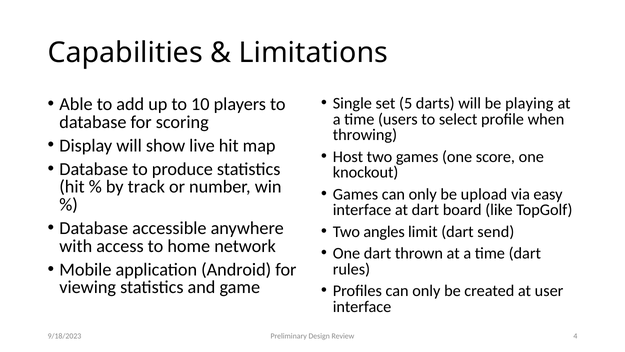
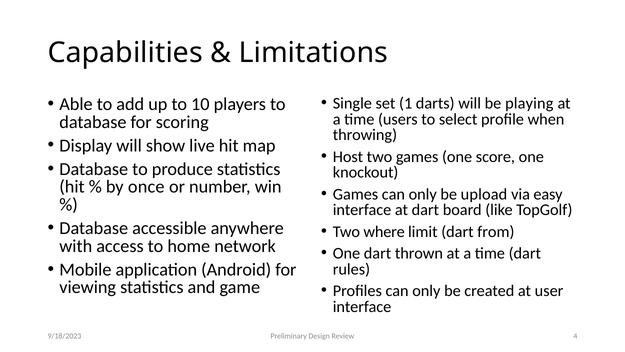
5: 5 -> 1 (406, 103)
track: track -> once (146, 187)
angles: angles -> where (384, 231)
send: send -> from (496, 231)
